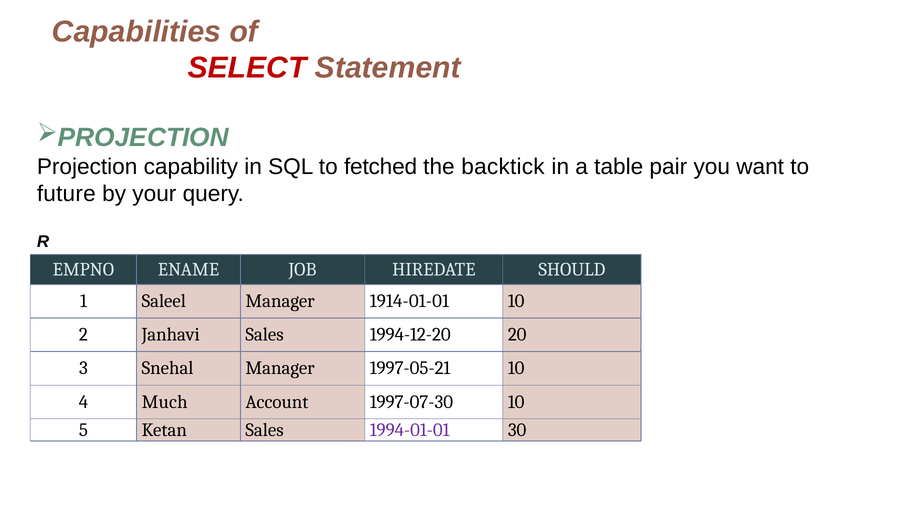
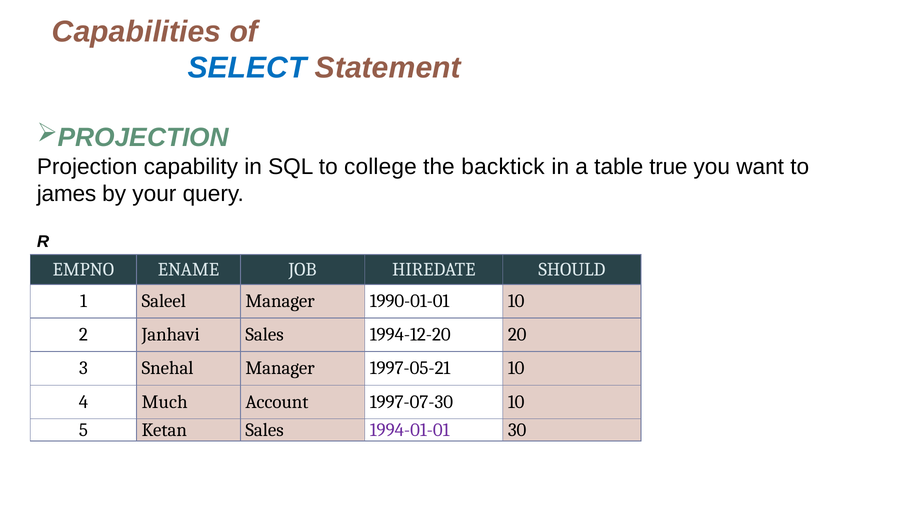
SELECT colour: red -> blue (247, 68)
fetched: fetched -> college (380, 167)
pair: pair -> true (668, 167)
future: future -> james (67, 194)
1914-01-01: 1914-01-01 -> 1990-01-01 (410, 301)
